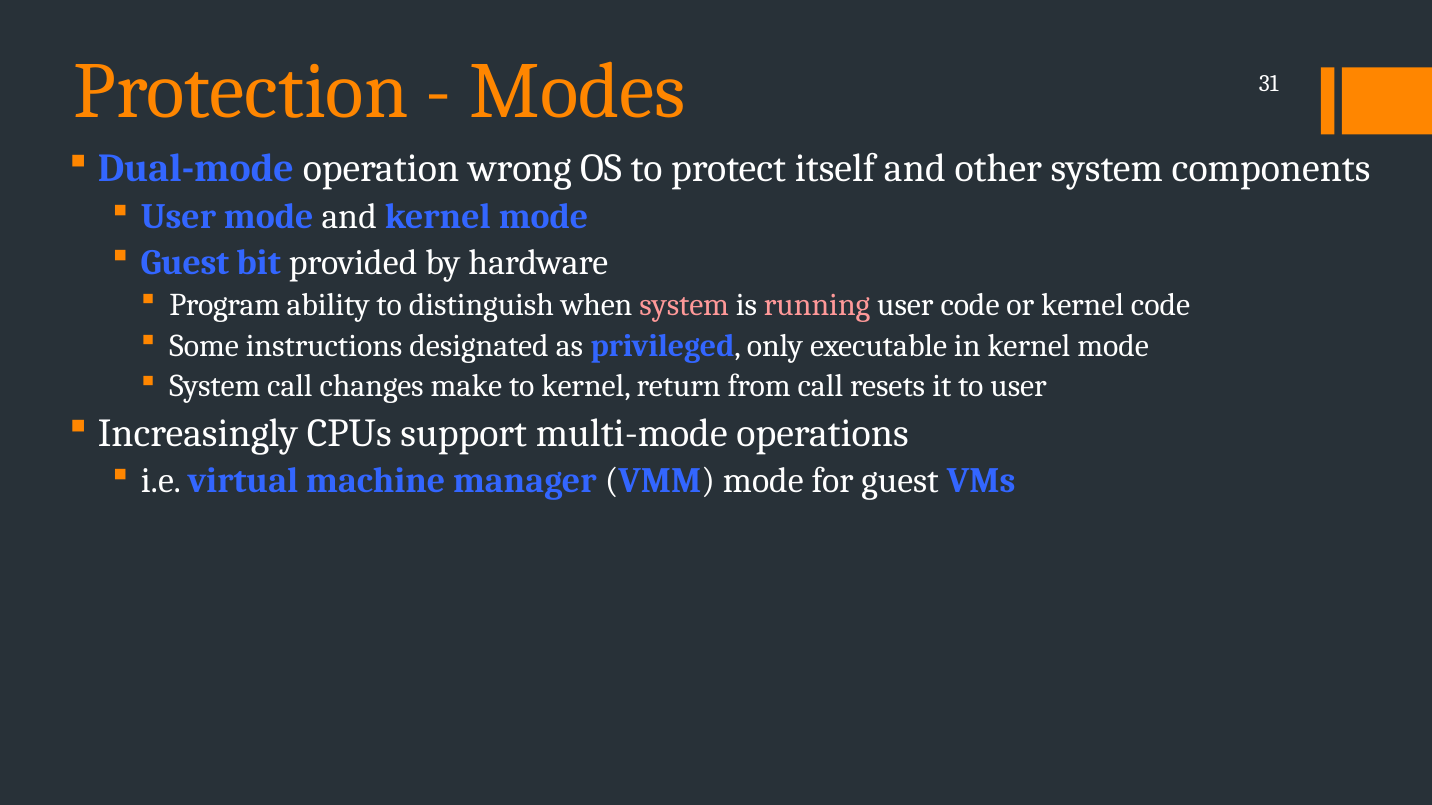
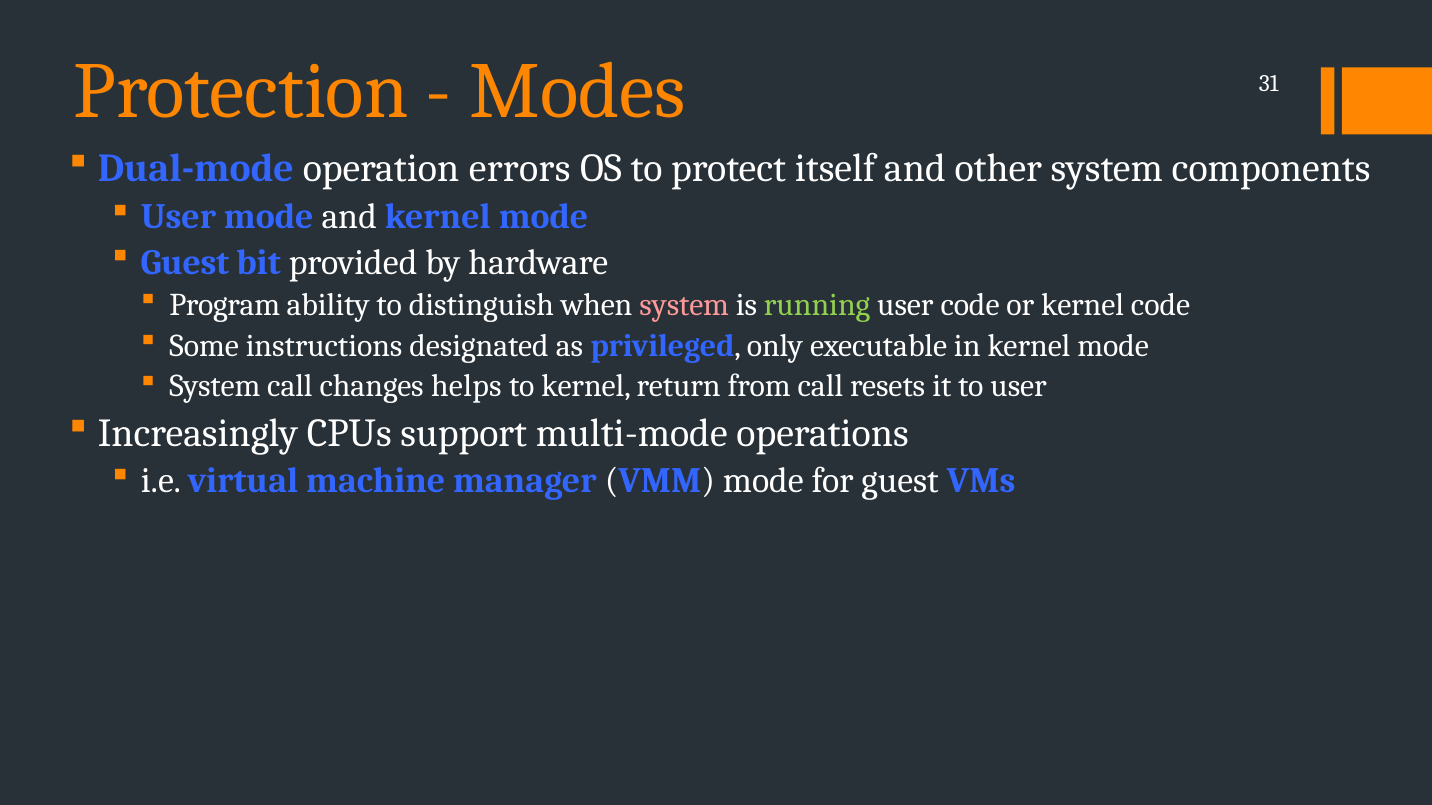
wrong: wrong -> errors (520, 169)
running colour: pink -> light green (817, 305)
make: make -> helps (466, 387)
